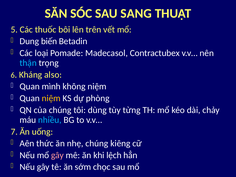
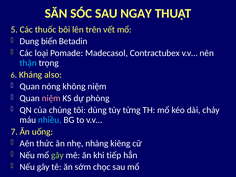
SANG: SANG -> NGAY (136, 13)
mình: mình -> nóng (51, 86)
niệm colour: yellow -> pink (51, 98)
nhẹ chúng: chúng -> nhàng (97, 143)
gây colour: pink -> light green (57, 155)
lệch: lệch -> tiếp (114, 155)
